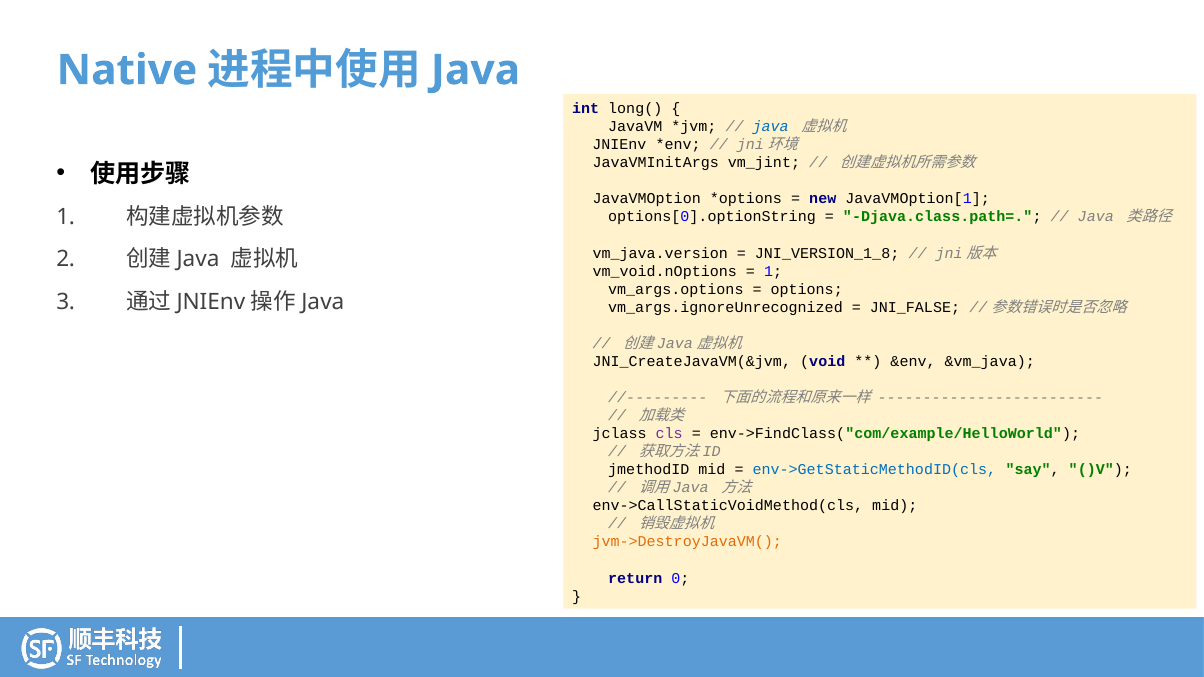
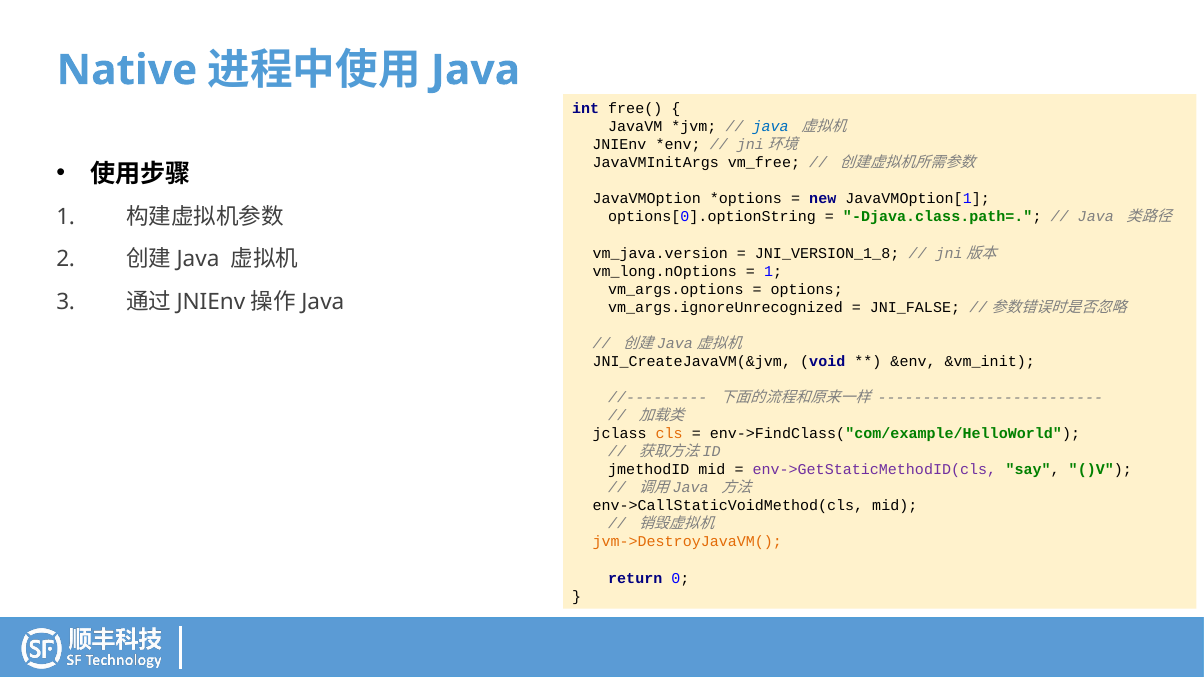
long(: long( -> free( (635, 109)
vm_jint: vm_jint -> vm_free (764, 163)
vm_void.nOptions: vm_void.nOptions -> vm_long.nOptions (665, 271)
&vm_java: &vm_java -> &vm_init (990, 362)
cls colour: purple -> orange (669, 434)
env->GetStaticMethodID(cls colour: blue -> purple (874, 470)
